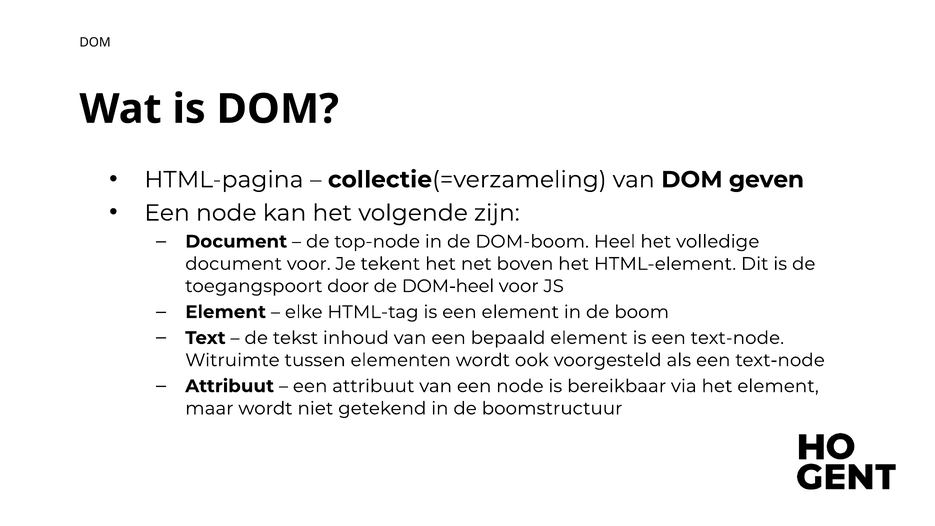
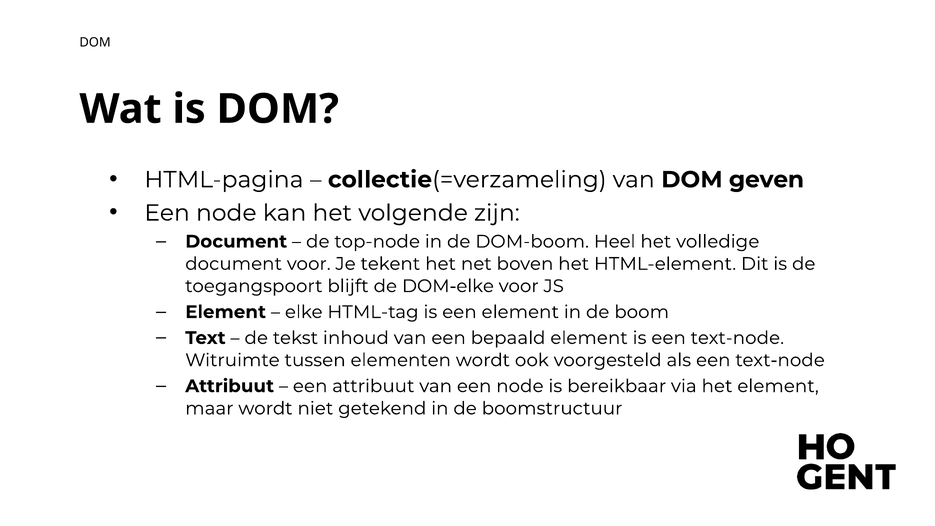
door: door -> blijft (348, 286)
DOM-heel: DOM-heel -> DOM-elke (448, 286)
